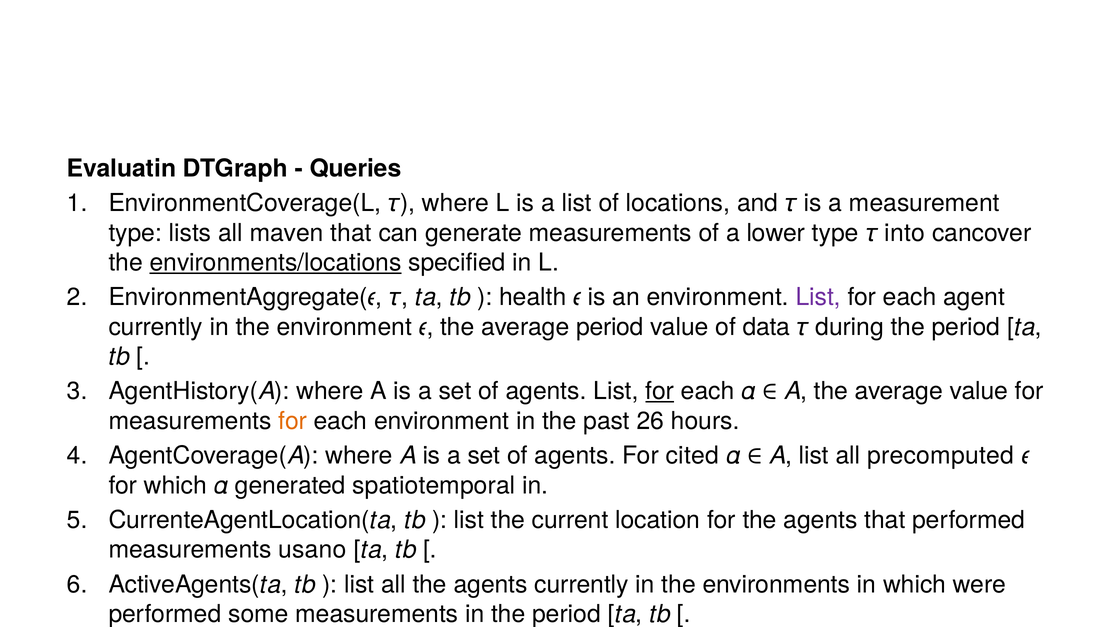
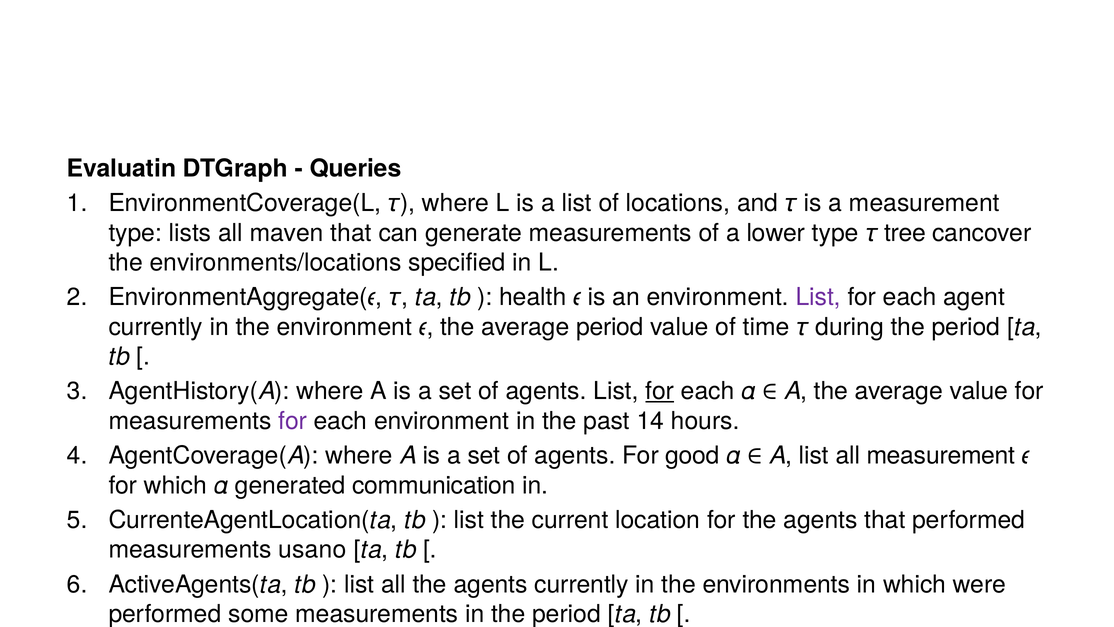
into: into -> tree (905, 233)
environments/locations underline: present -> none (276, 262)
data: data -> time (766, 327)
for colour: orange -> purple (293, 421)
26: 26 -> 14 (650, 421)
cited: cited -> good (693, 455)
all precomputed: precomputed -> measurement (941, 455)
spatiotemporal: spatiotemporal -> communication (434, 485)
